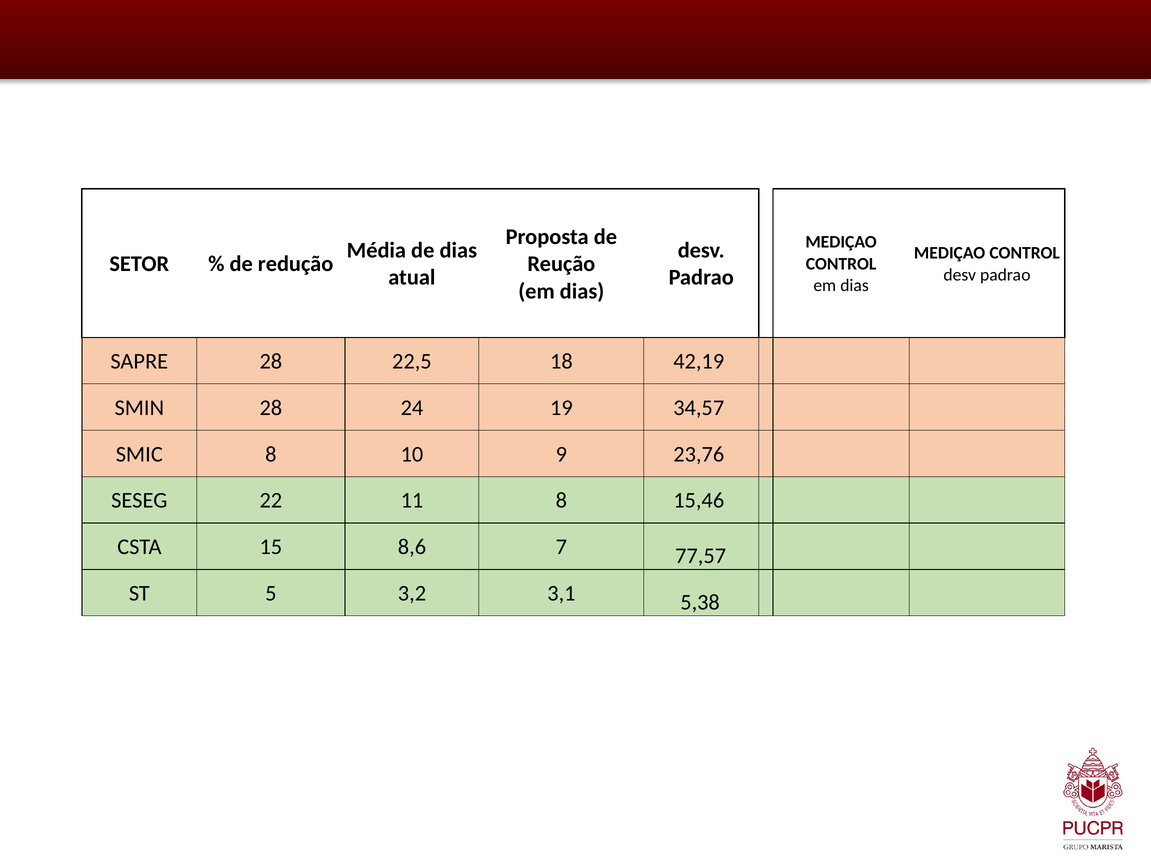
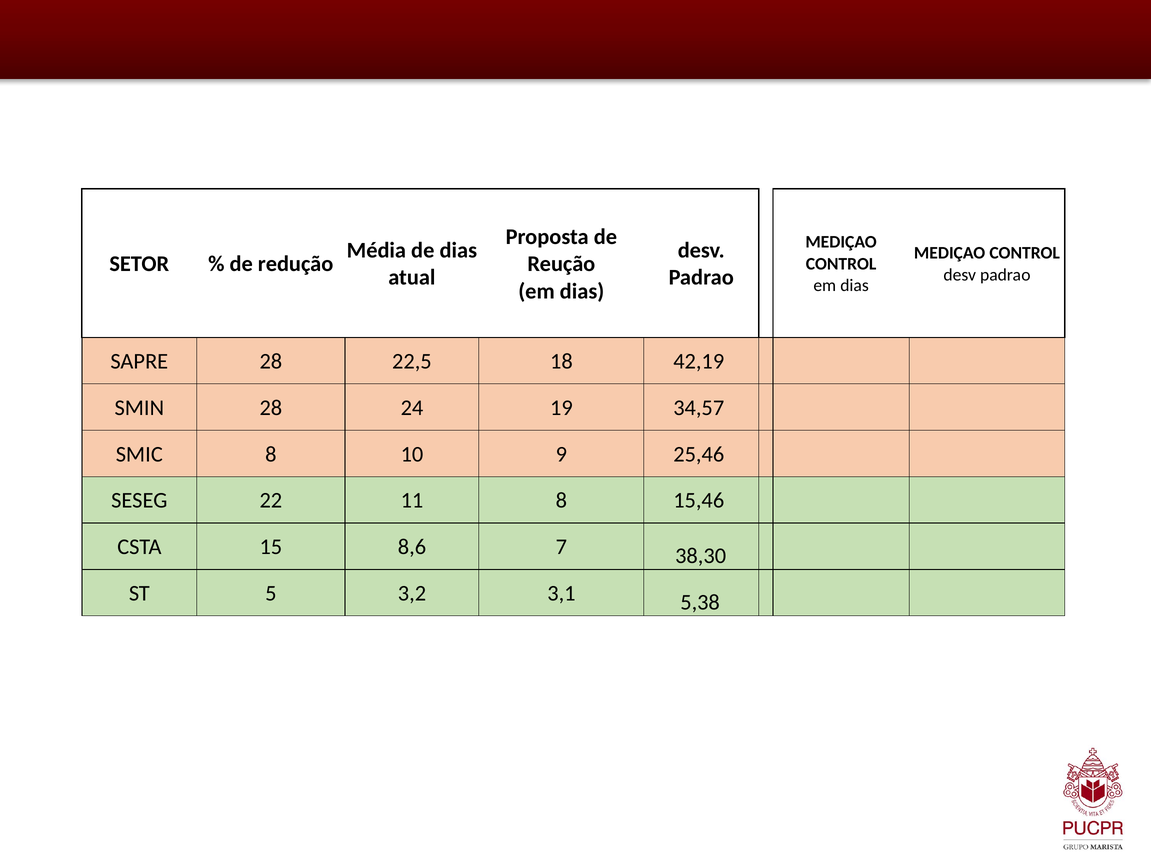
23,76: 23,76 -> 25,46 (699, 454)
77,57: 77,57 -> 38,30 (701, 556)
